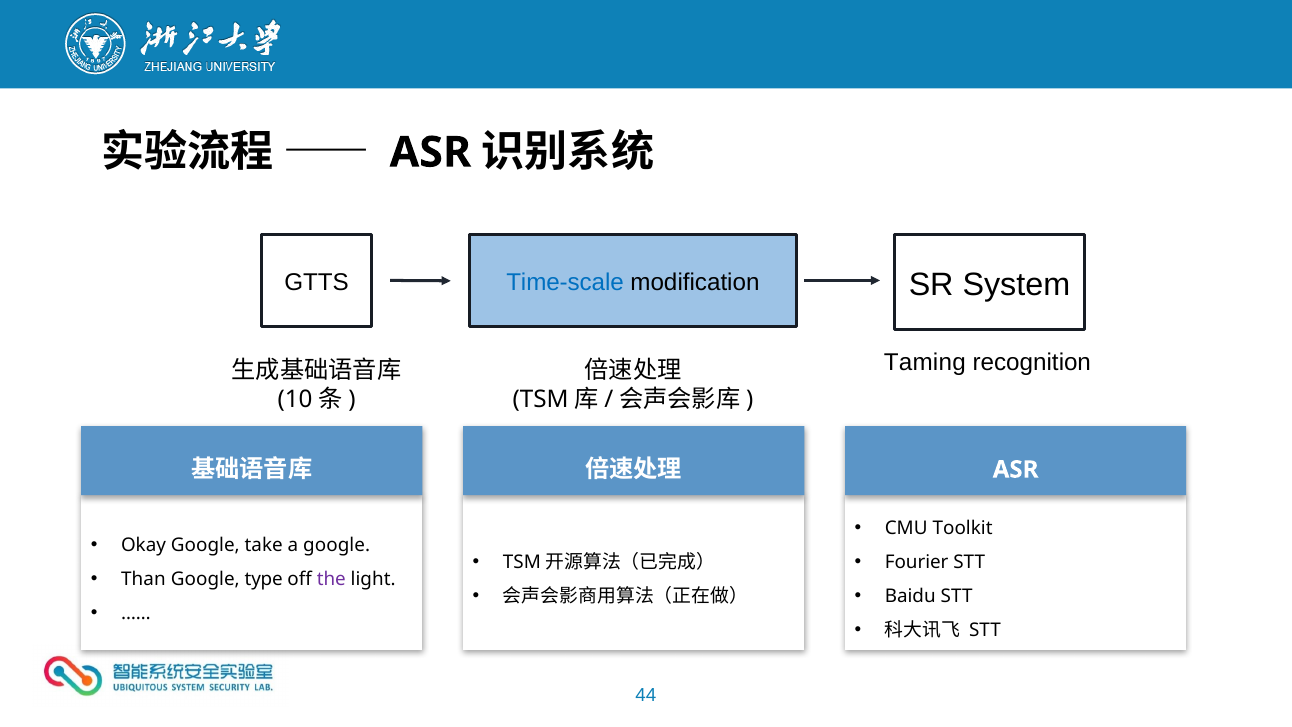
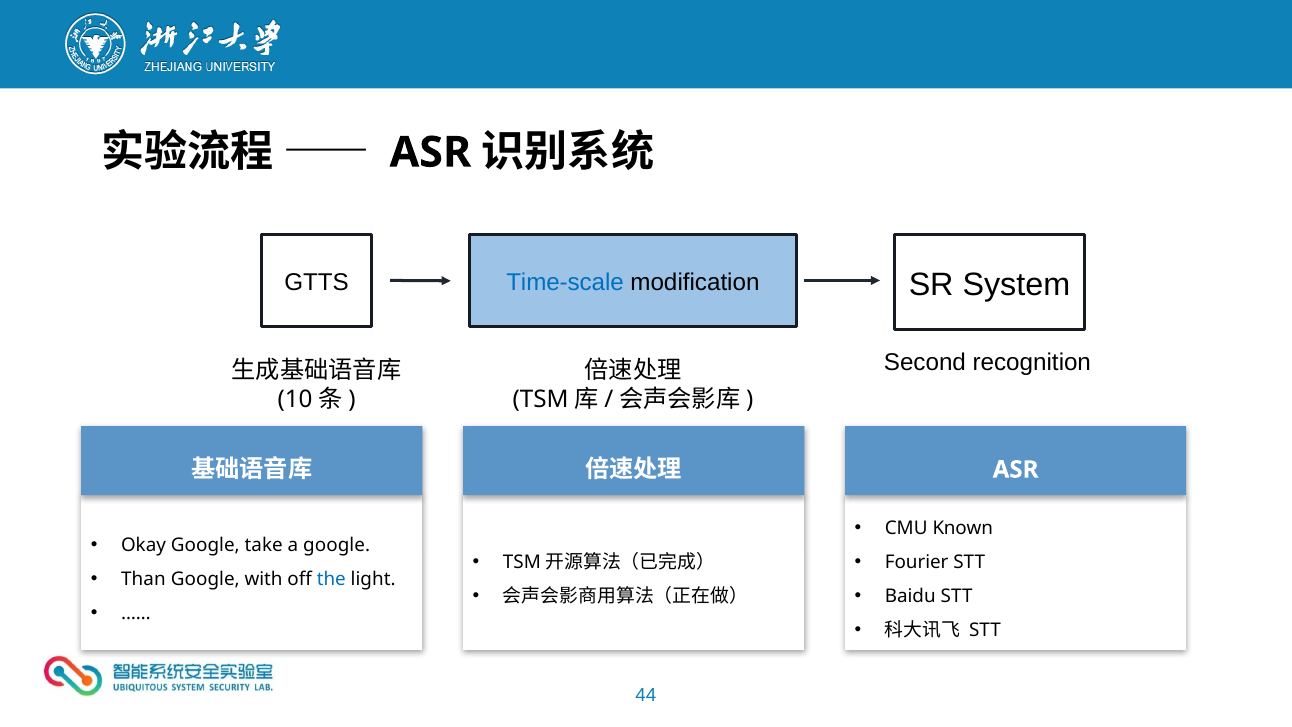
Taming: Taming -> Second (925, 362)
Toolkit: Toolkit -> Known (963, 528)
type: type -> with (264, 579)
the colour: purple -> blue (331, 579)
